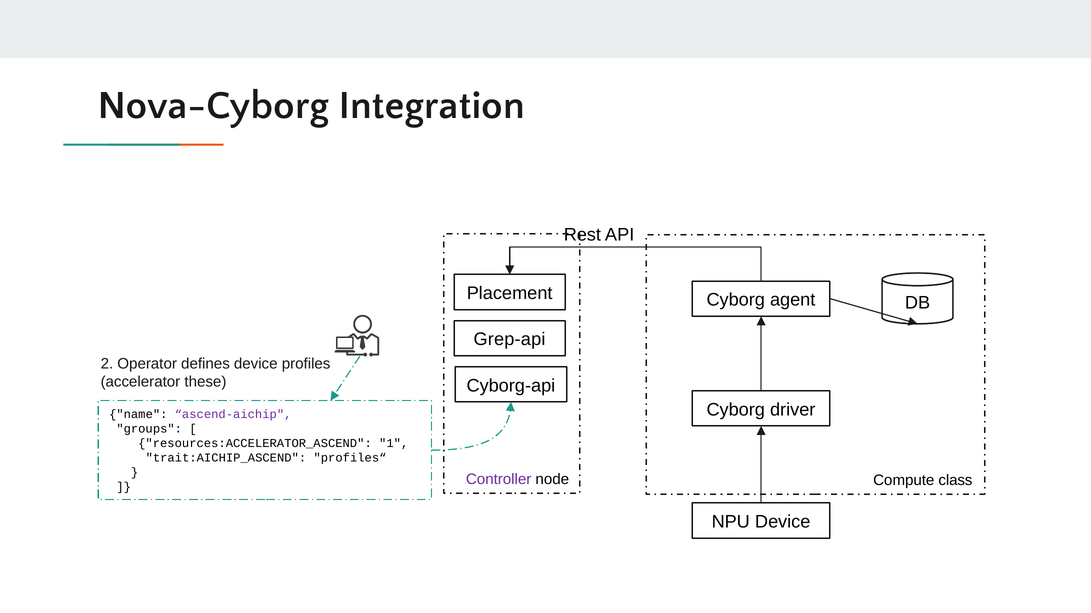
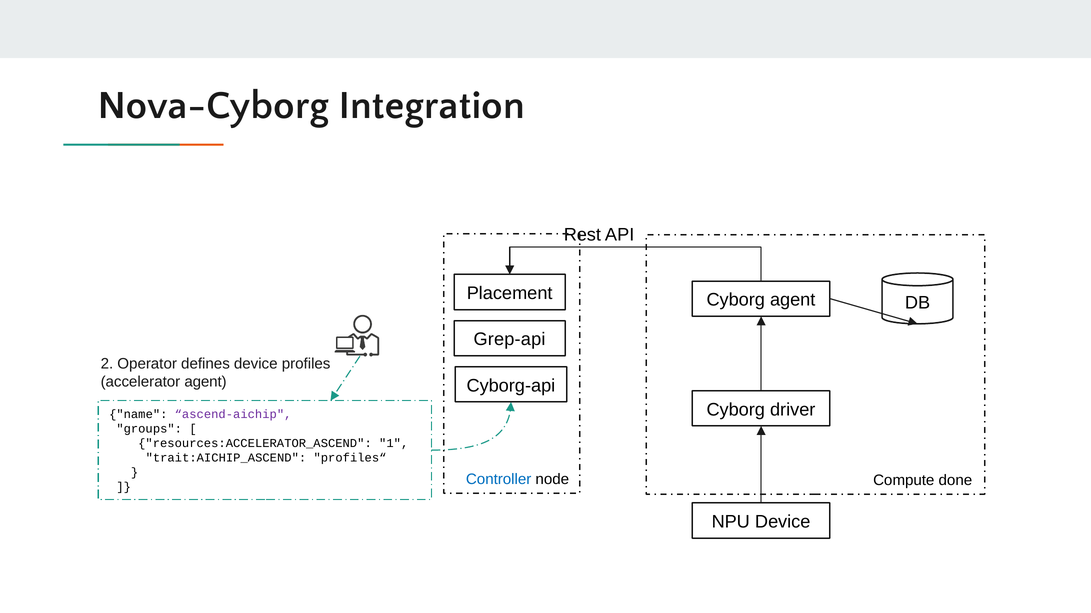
accelerator these: these -> agent (206, 382)
Controller colour: purple -> blue (499, 480)
class: class -> done (955, 481)
